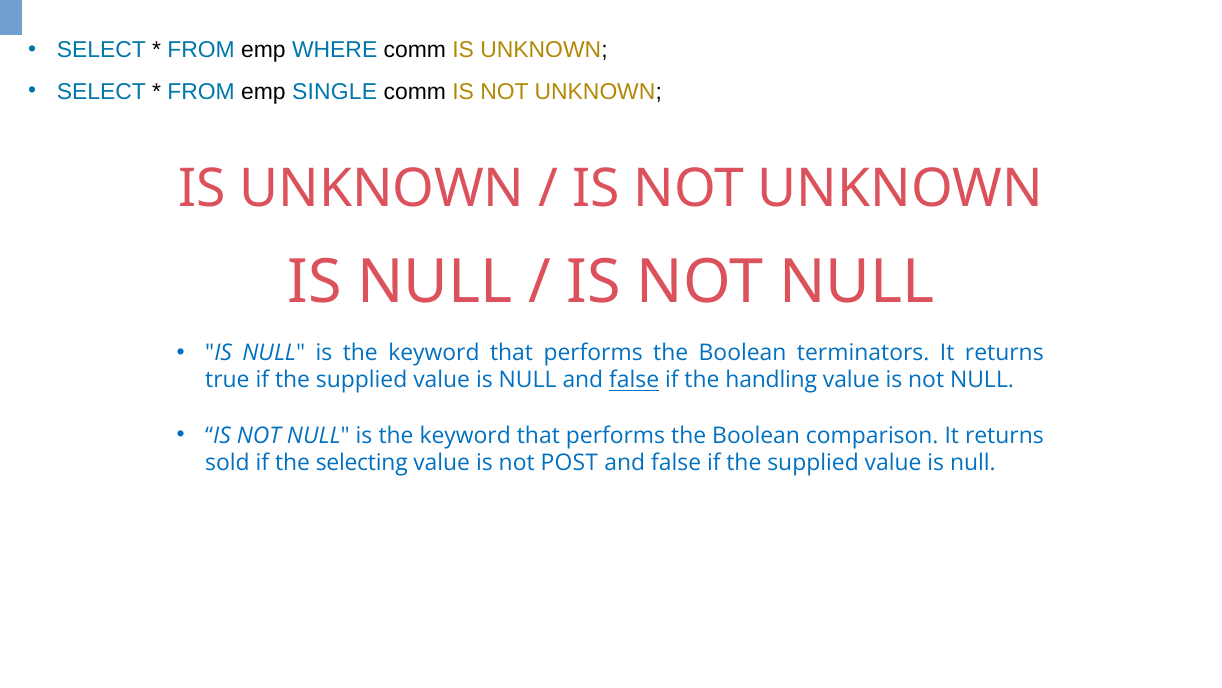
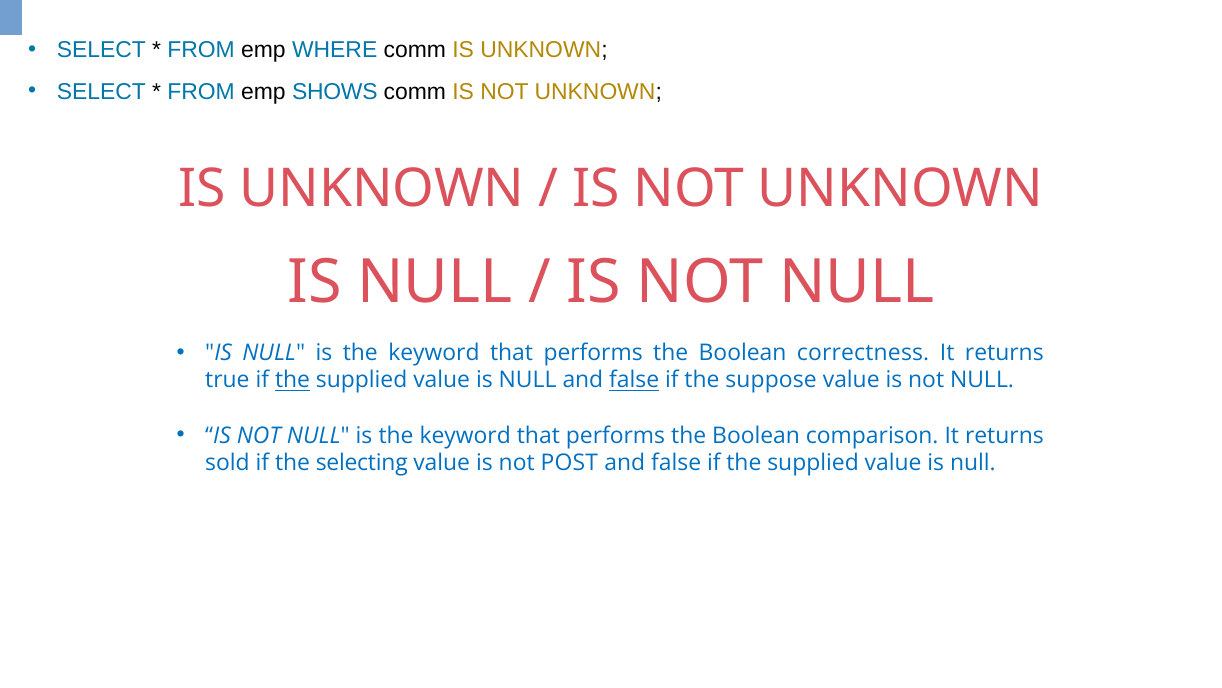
SINGLE: SINGLE -> SHOWS (335, 91)
terminators: terminators -> correctness (863, 353)
the underline: none -> present (293, 380)
handling: handling -> suppose (771, 380)
